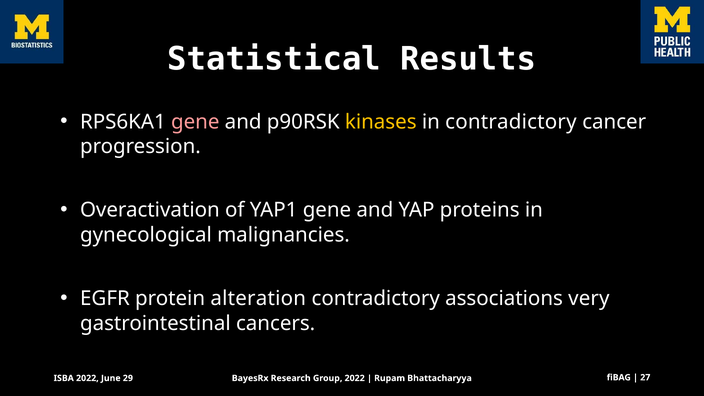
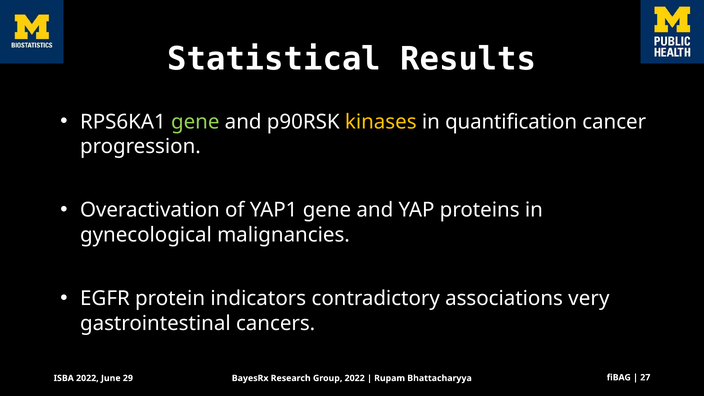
gene colour: pink -> light green (195, 122)
in contradictory: contradictory -> quantification (511, 122)
alteration: alteration -> indicators (258, 299)
